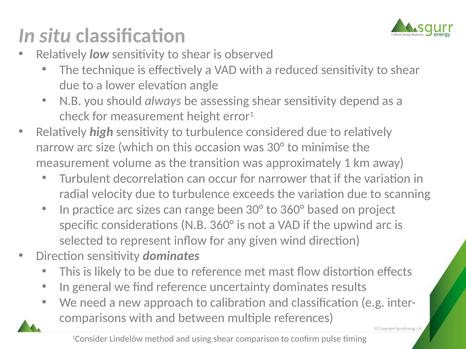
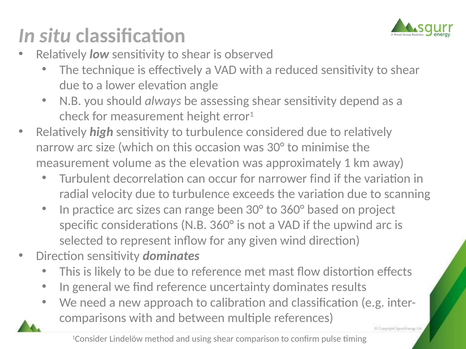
the transition: transition -> elevation (214, 163)
narrower that: that -> find (320, 179)
